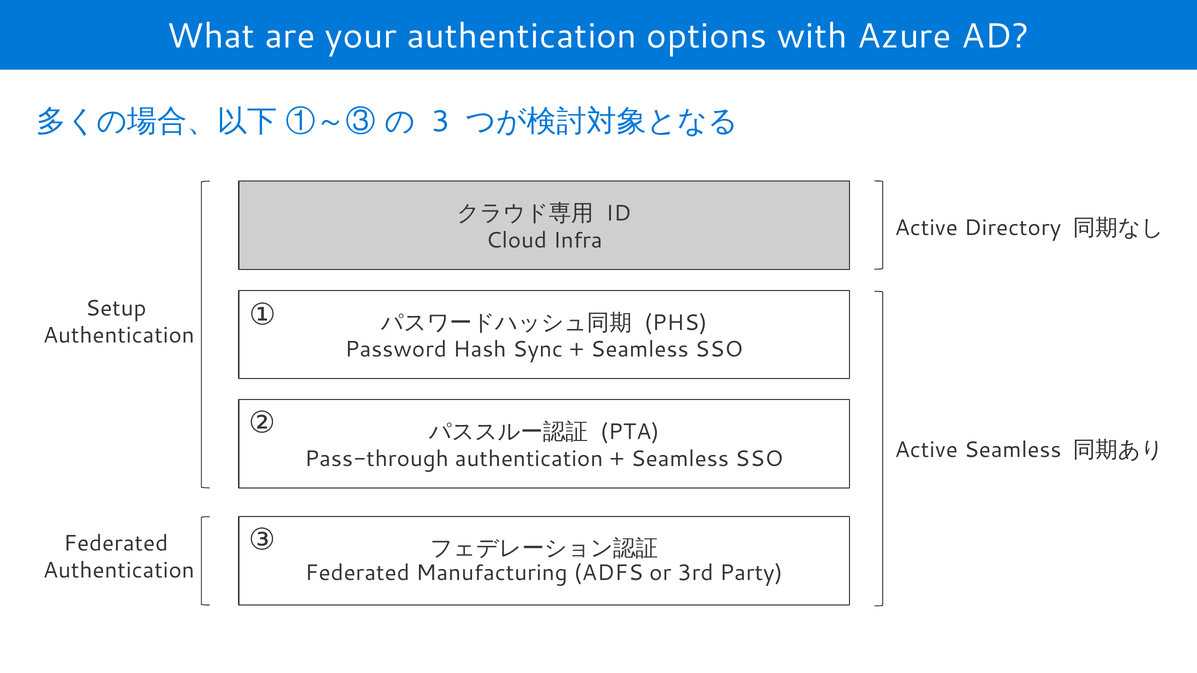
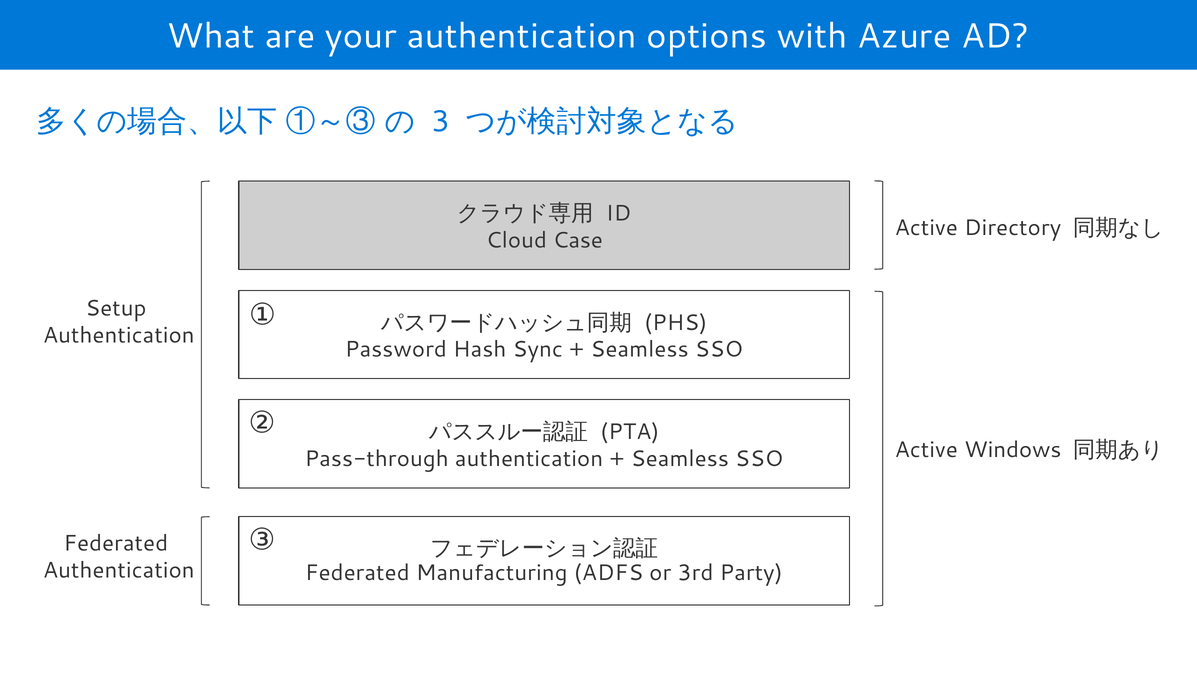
Infra: Infra -> Case (578, 240)
Active Seamless: Seamless -> Windows (1013, 450)
